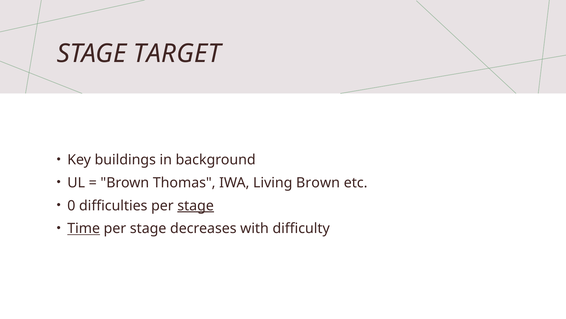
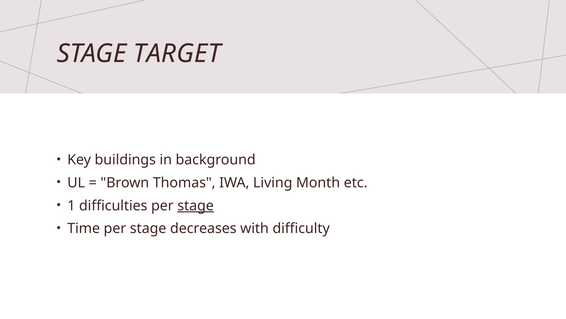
Living Brown: Brown -> Month (318, 182)
0: 0 -> 1 (71, 205)
Time underline: present -> none (84, 228)
